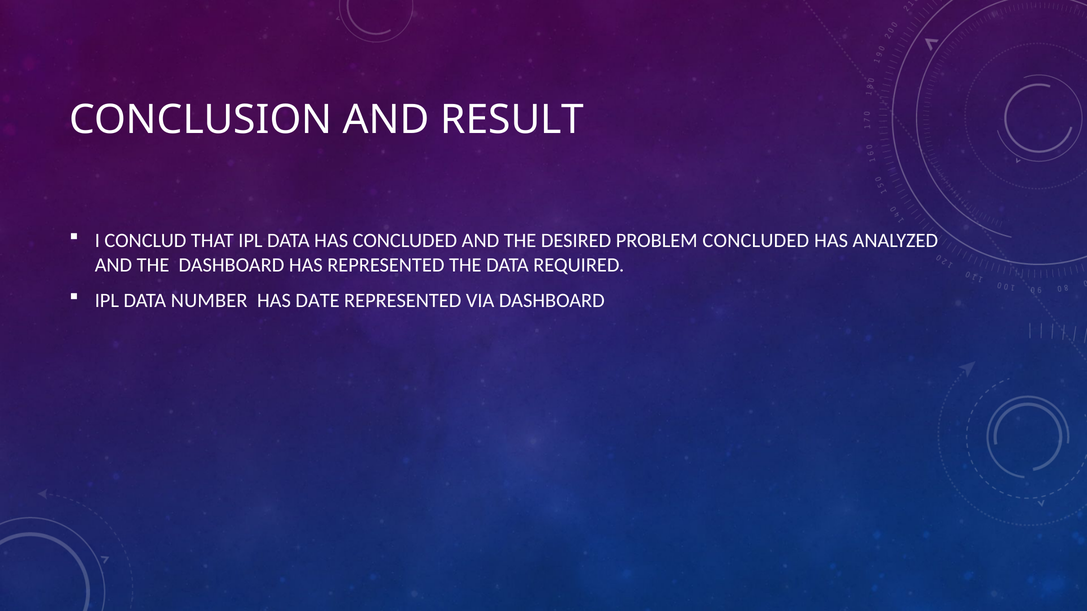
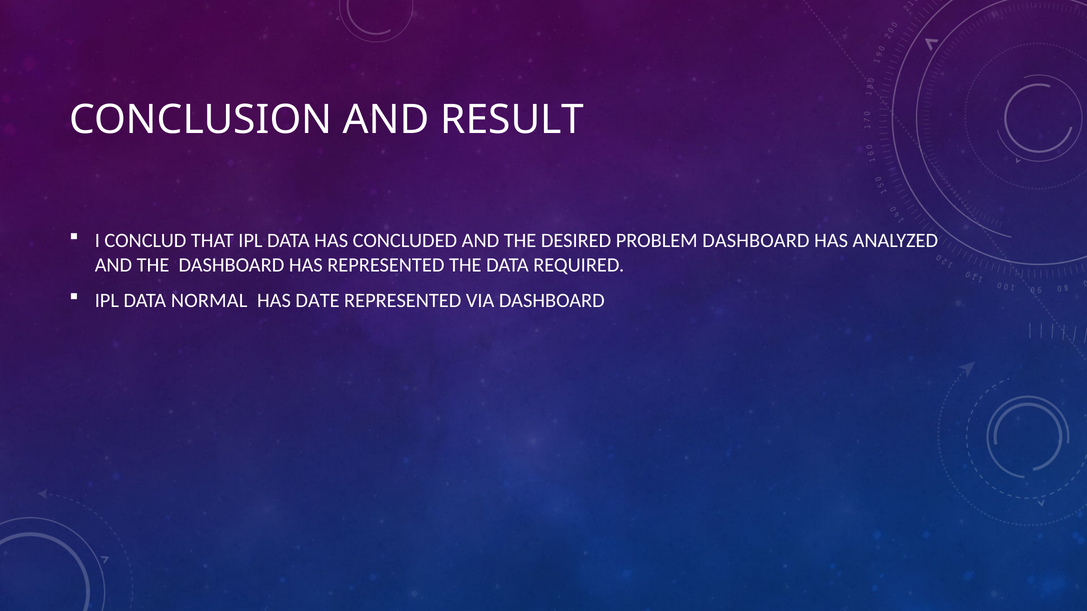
PROBLEM CONCLUDED: CONCLUDED -> DASHBOARD (756, 241)
NUMBER: NUMBER -> NORMAL (209, 301)
